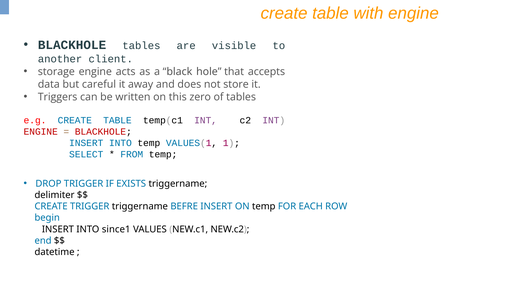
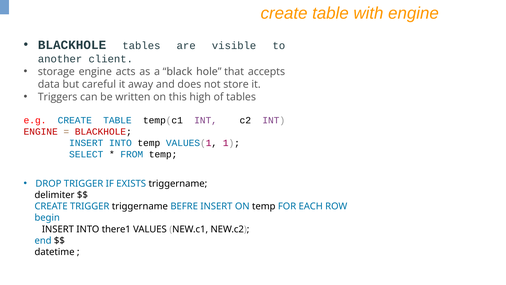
zero: zero -> high (200, 97)
since1: since1 -> there1 (116, 229)
